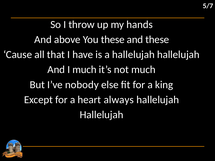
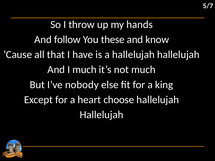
above: above -> follow (67, 40)
and these: these -> know (157, 40)
always: always -> choose (119, 100)
